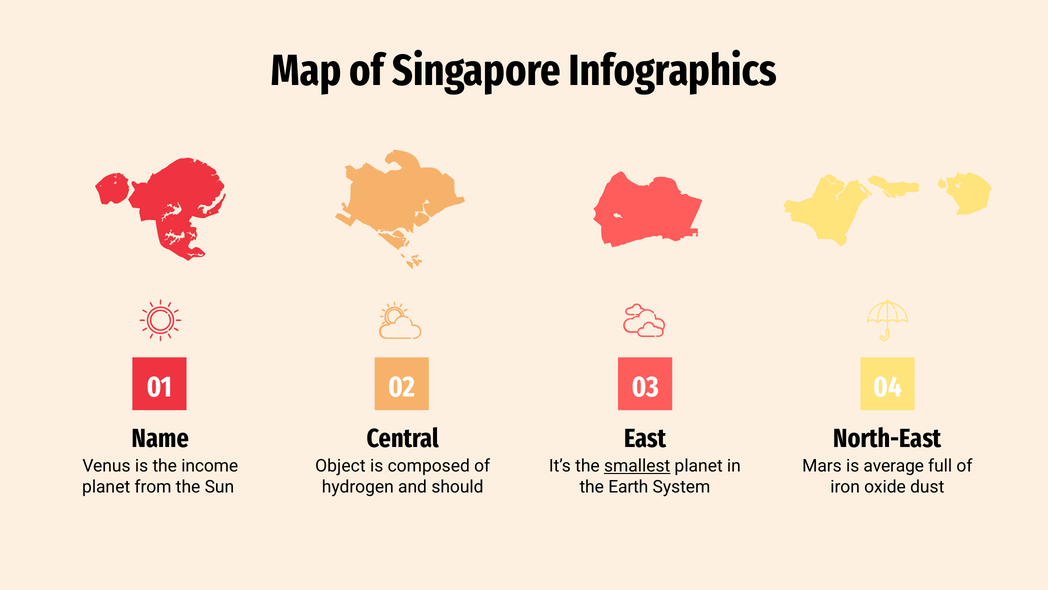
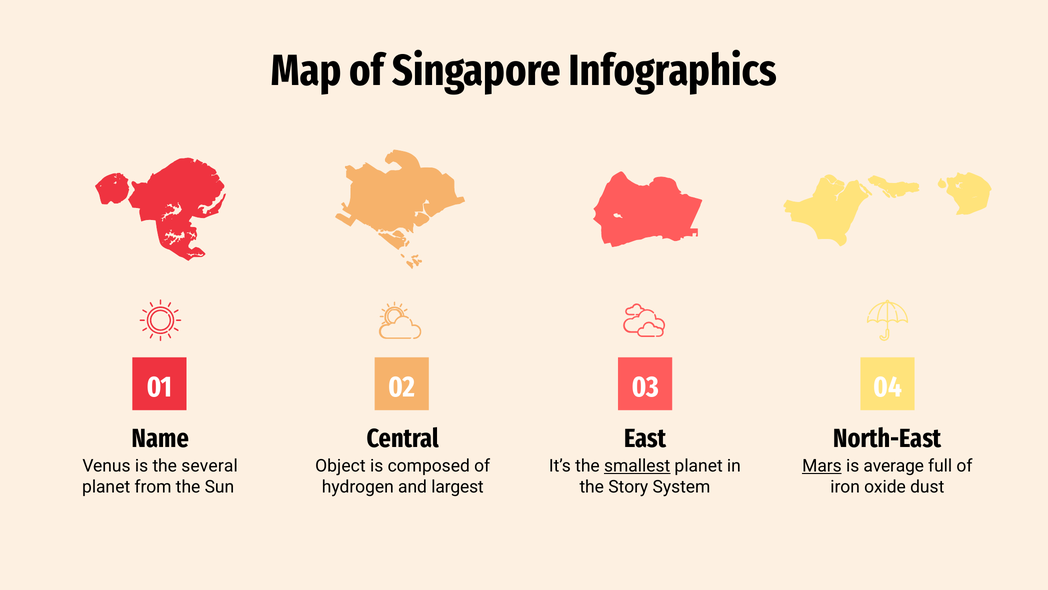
income: income -> several (210, 466)
Mars underline: none -> present (822, 466)
should: should -> largest (458, 487)
Earth: Earth -> Story (628, 487)
